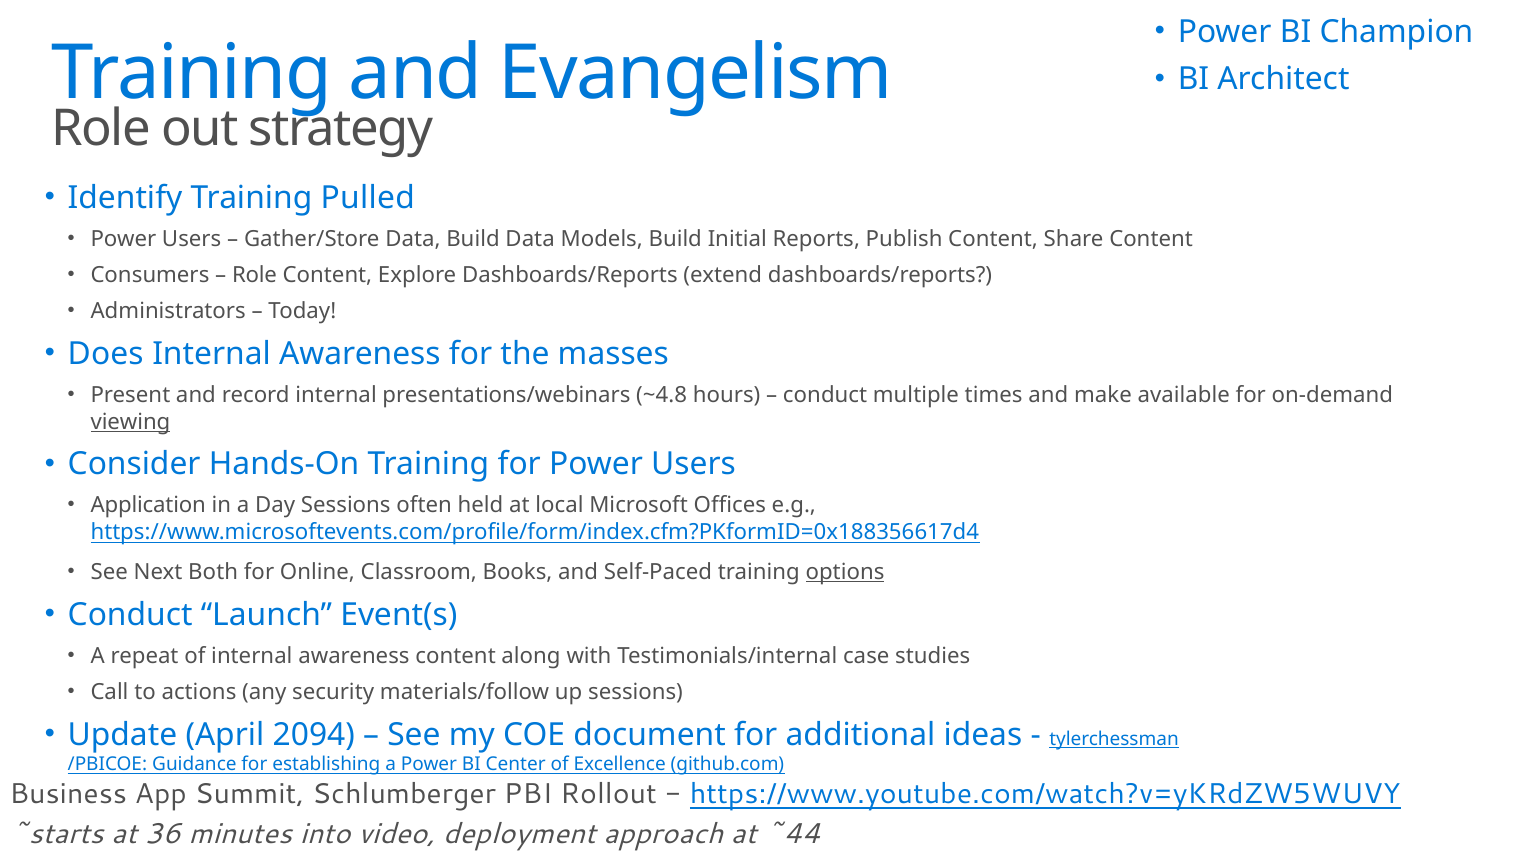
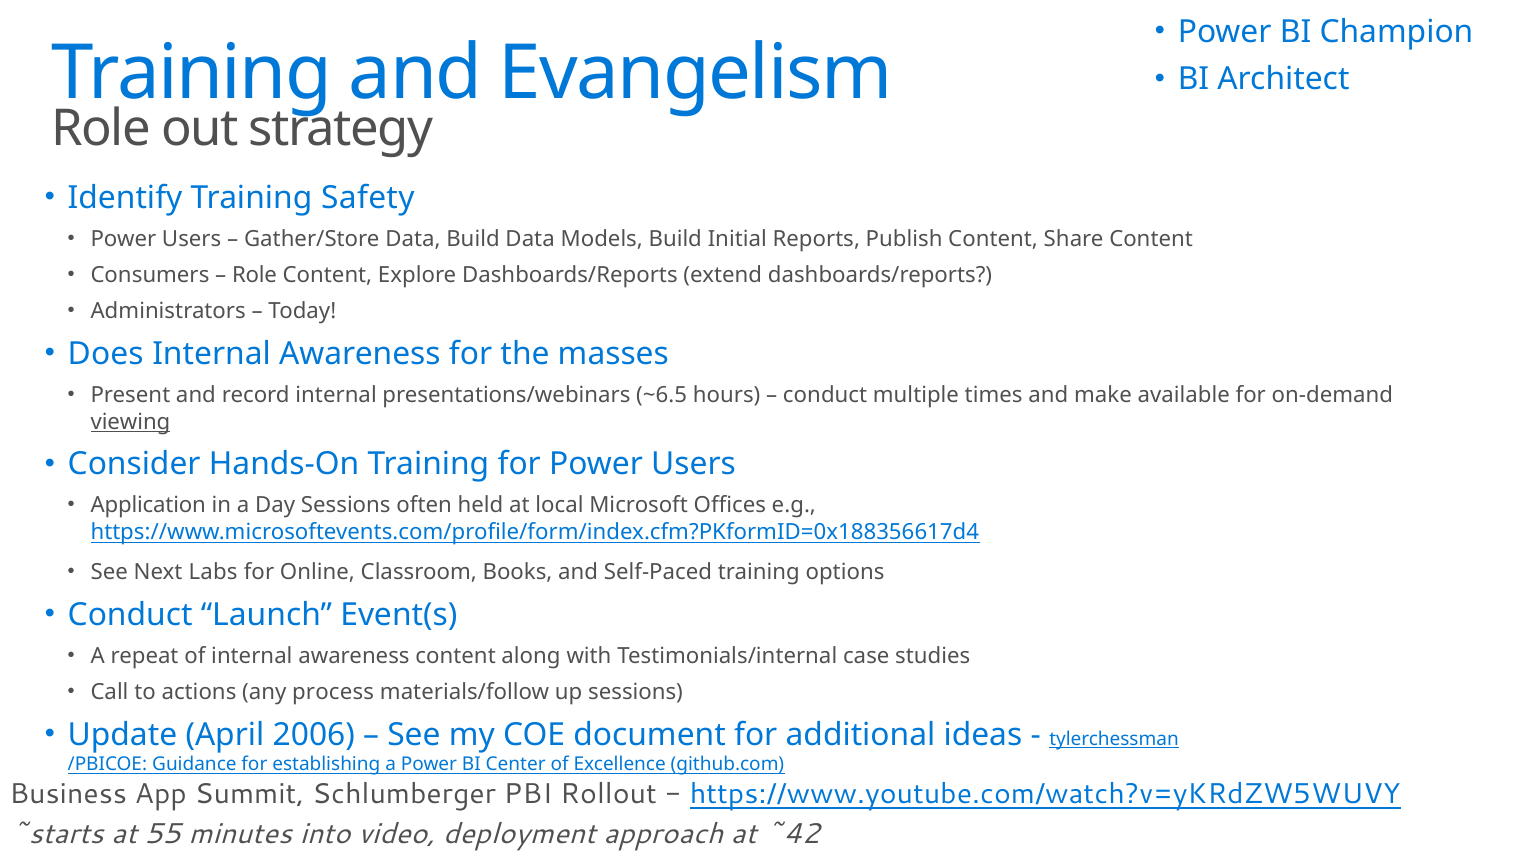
Pulled: Pulled -> Safety (368, 198)
~4.8: ~4.8 -> ~6.5 (662, 395)
Both: Both -> Labs (213, 572)
options underline: present -> none (845, 572)
security: security -> process (333, 692)
2094: 2094 -> 2006 (314, 735)
36: 36 -> 55 (163, 834)
~44: ~44 -> ~42 (792, 834)
